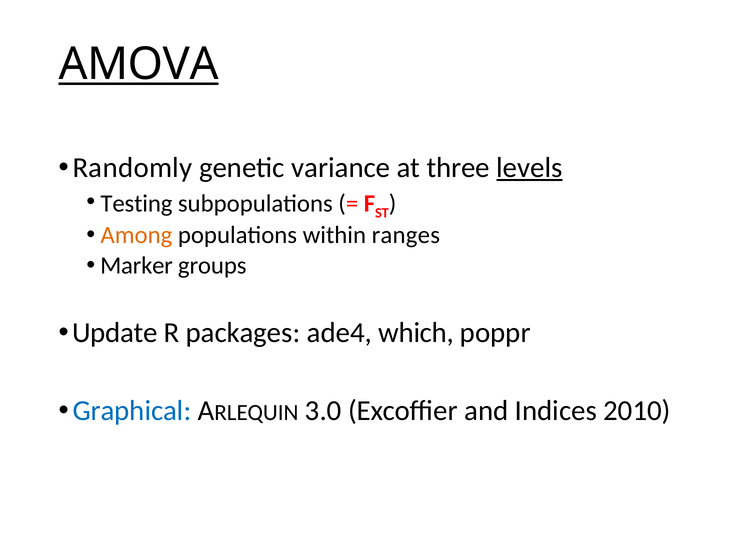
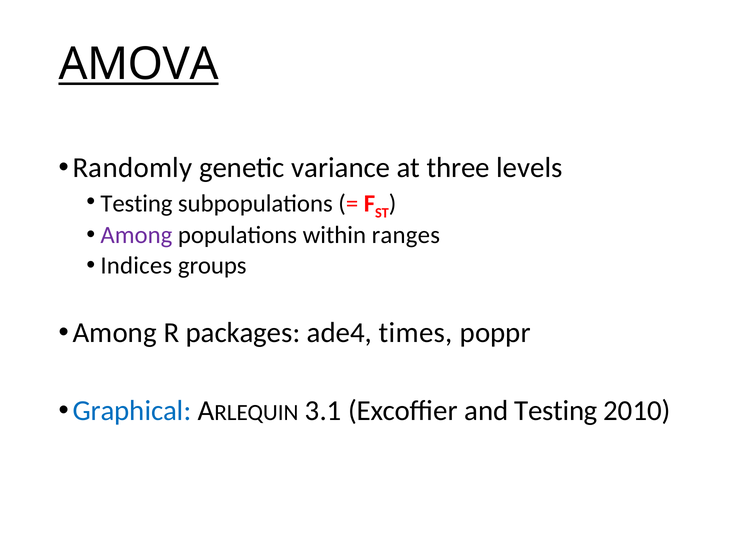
levels underline: present -> none (529, 168)
Among colour: orange -> purple (136, 235)
Marker: Marker -> Indices (136, 266)
Update: Update -> Among (115, 333)
which: which -> times (416, 333)
3.0: 3.0 -> 3.1 (323, 411)
and Indices: Indices -> Testing (556, 411)
